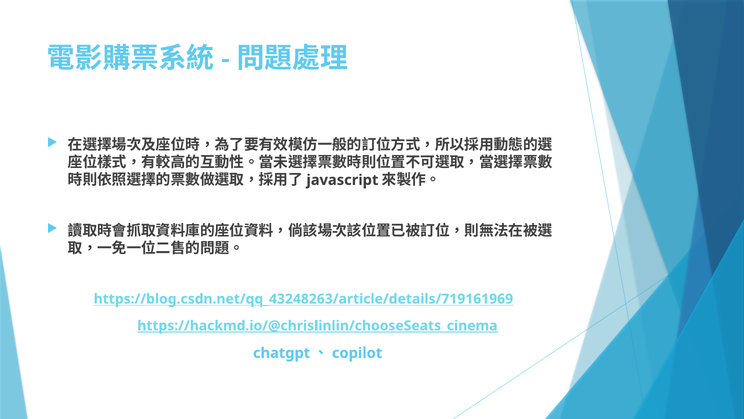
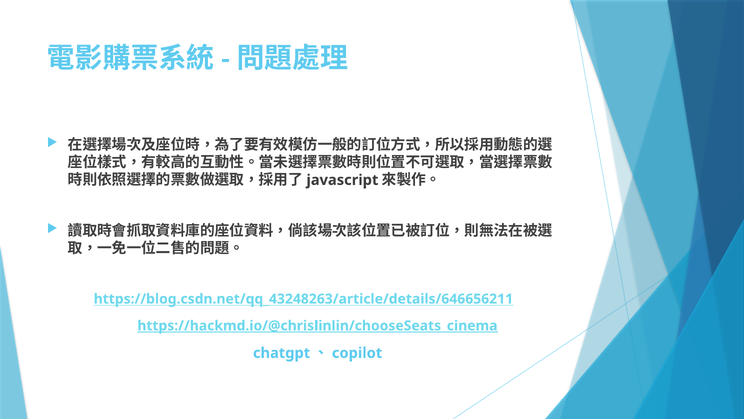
https://blog.csdn.net/qq_43248263/article/details/719161969: https://blog.csdn.net/qq_43248263/article/details/719161969 -> https://blog.csdn.net/qq_43248263/article/details/646656211 (303, 299)
